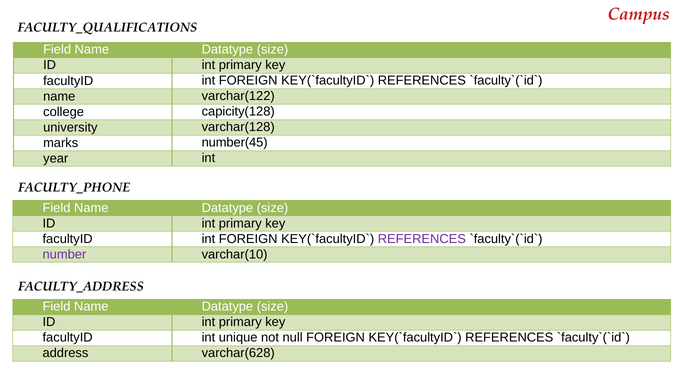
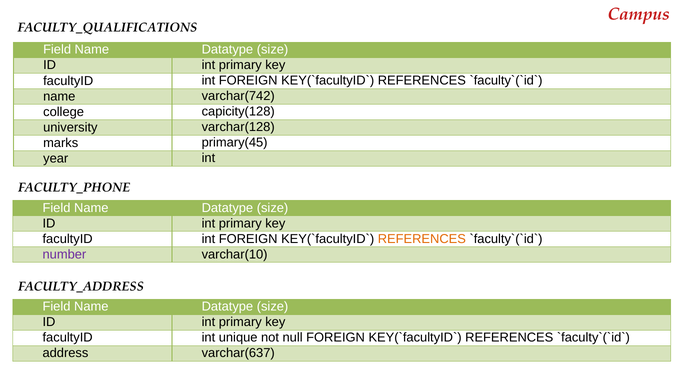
varchar(122: varchar(122 -> varchar(742 (238, 96)
number(45: number(45 -> primary(45 (235, 143)
REFERENCES colour: purple -> orange (422, 239)
varchar(628: varchar(628 -> varchar(637 (238, 353)
